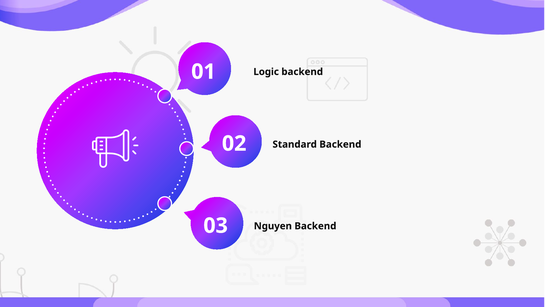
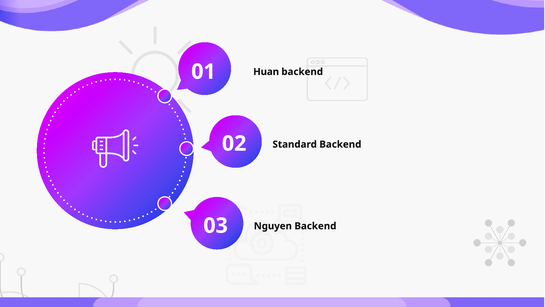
Logic: Logic -> Huan (266, 72)
